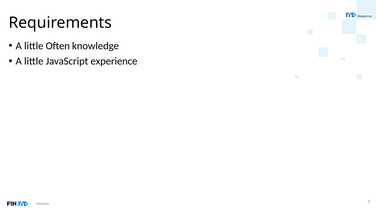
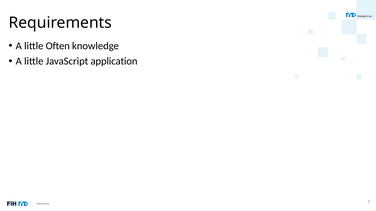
experience: experience -> application (114, 61)
